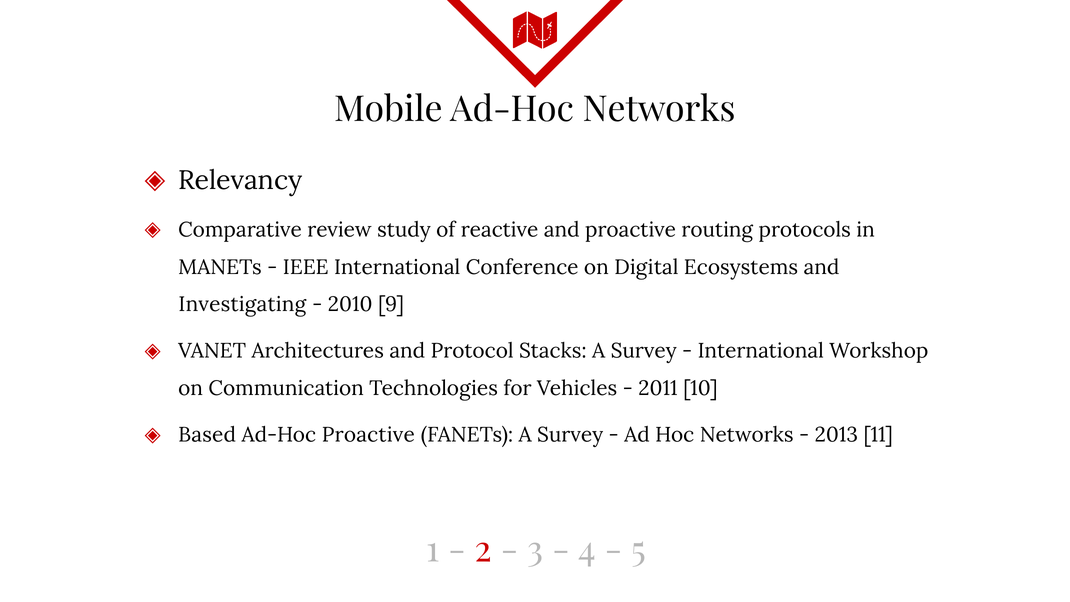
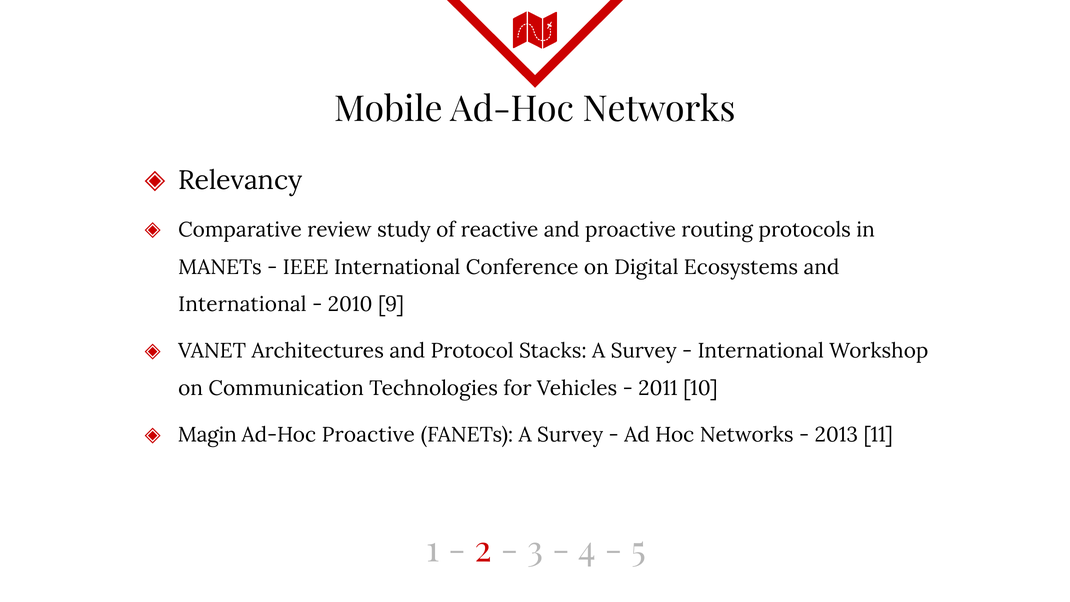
Investigating: Investigating -> International (242, 305)
Based: Based -> Magin (207, 435)
